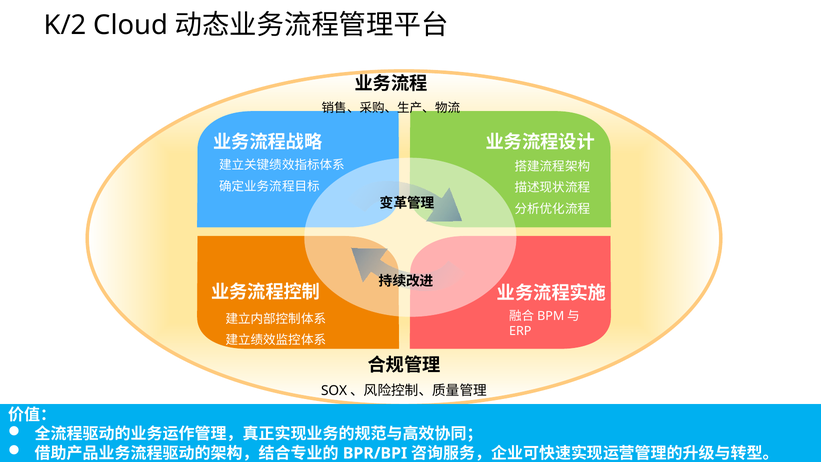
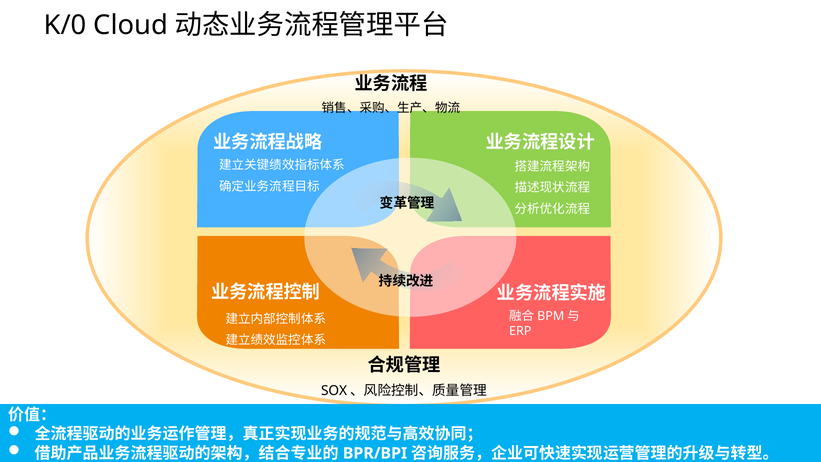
K/2: K/2 -> K/0 (65, 25)
